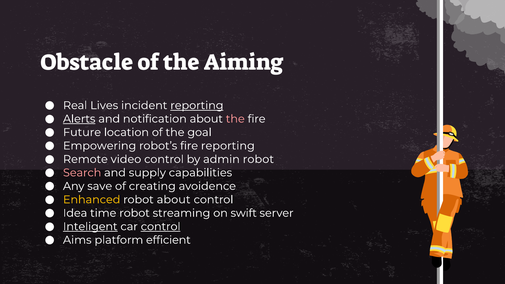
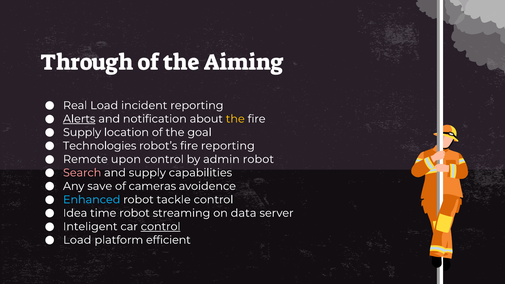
Obstacle: Obstacle -> Through (87, 63)
Real Lives: Lives -> Load (104, 105)
reporting underline: present -> none (197, 105)
the colour: pink -> yellow (235, 119)
Future: Future -> Supply (82, 132)
Empowering: Empowering -> Technologies (100, 146)
video: video -> upon (126, 159)
creating: creating -> cameras (152, 186)
Enhanced colour: yellow -> light blue (92, 200)
robot about: about -> tackle (174, 200)
swift: swift -> data (244, 213)
Inteligent underline: present -> none (90, 227)
Aims: Aims -> Load (77, 240)
